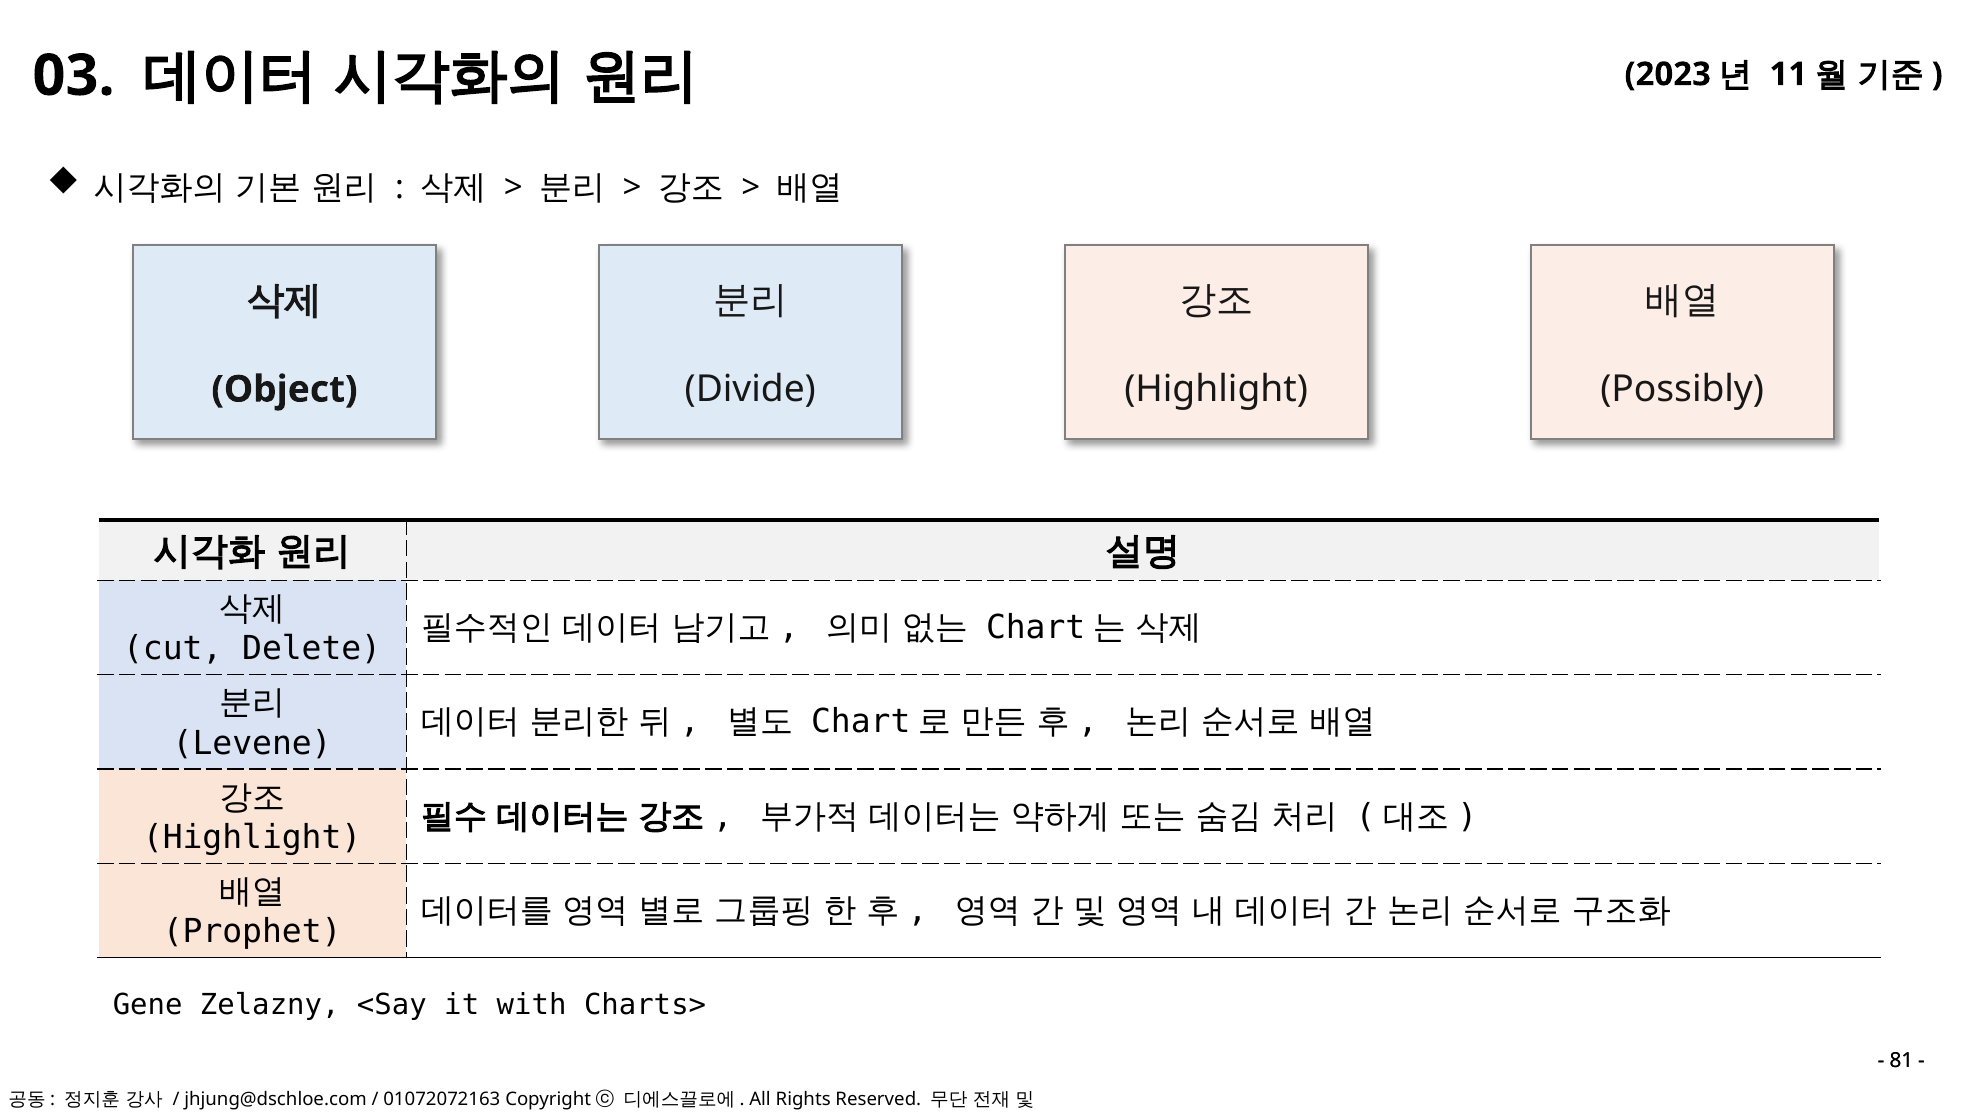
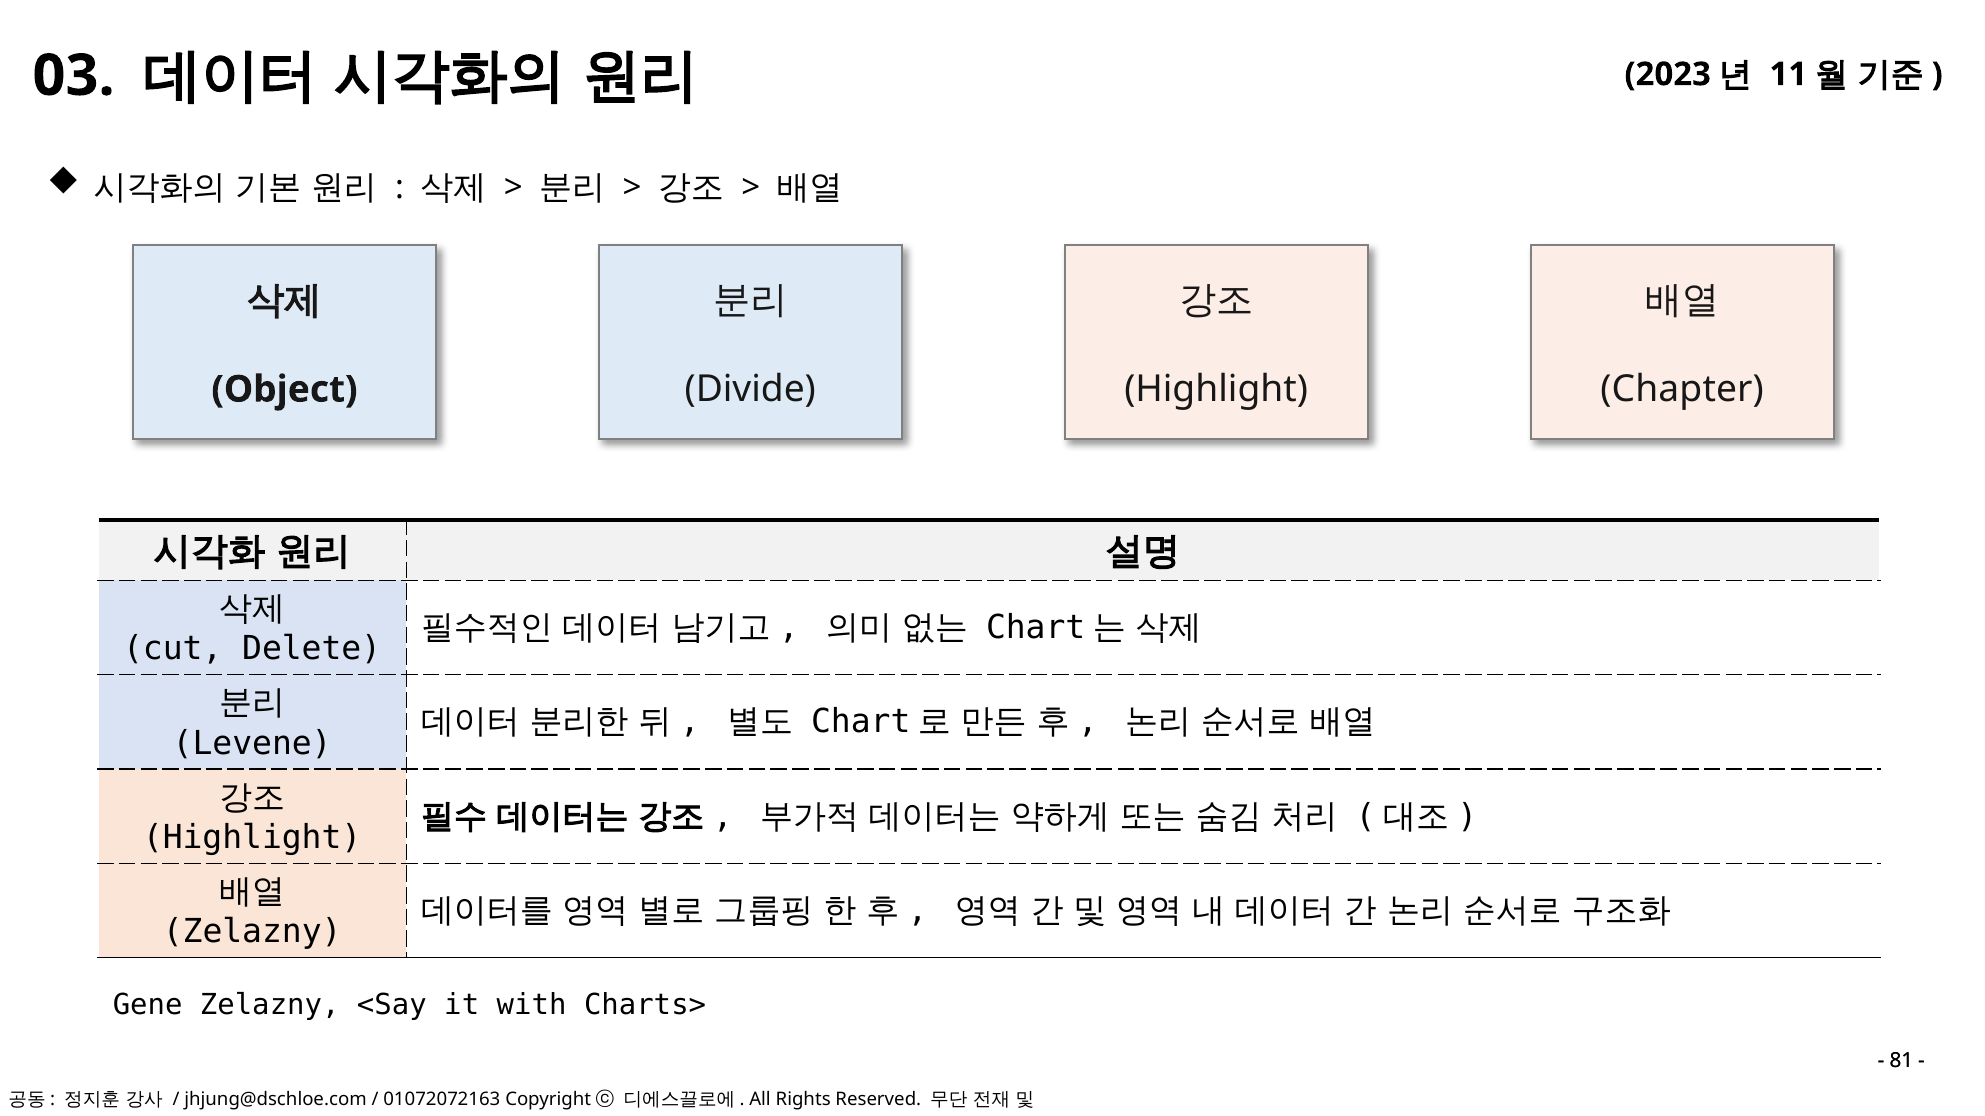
Possibly: Possibly -> Chapter (1682, 390)
Prophet: Prophet -> Zelazny (252, 932)
